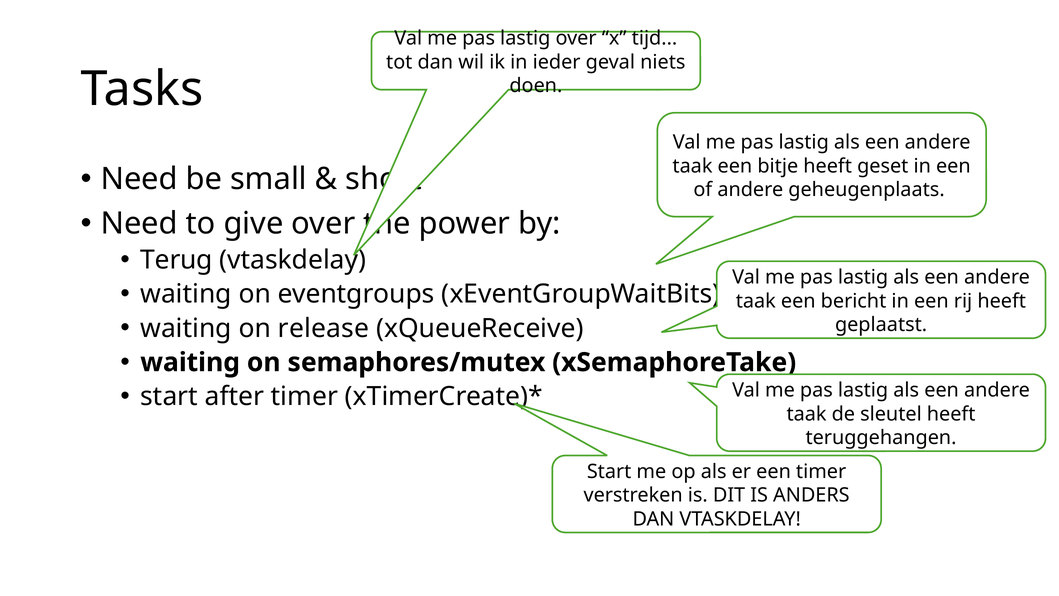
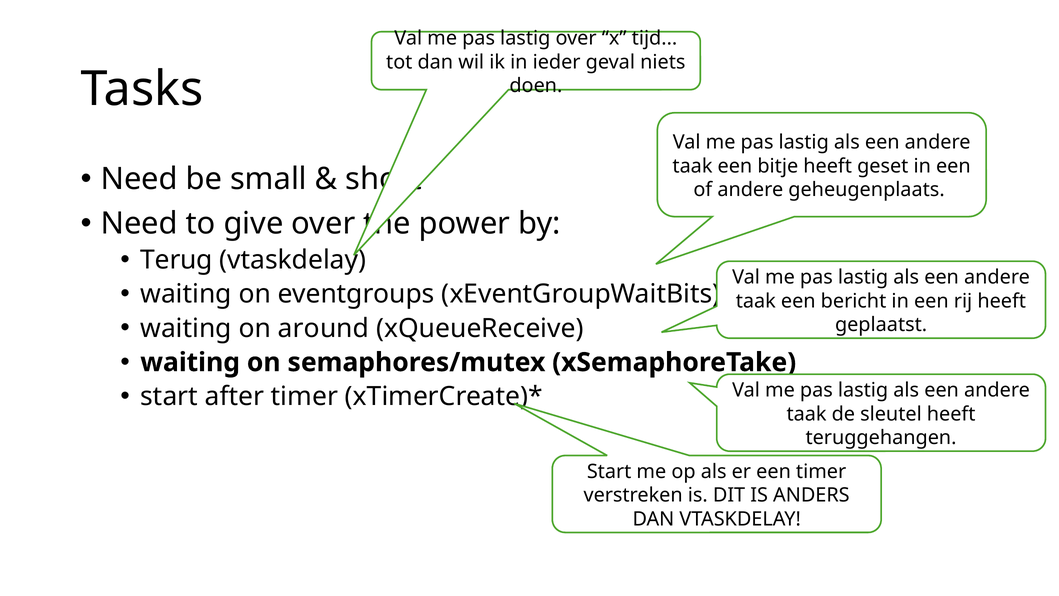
release: release -> around (324, 328)
